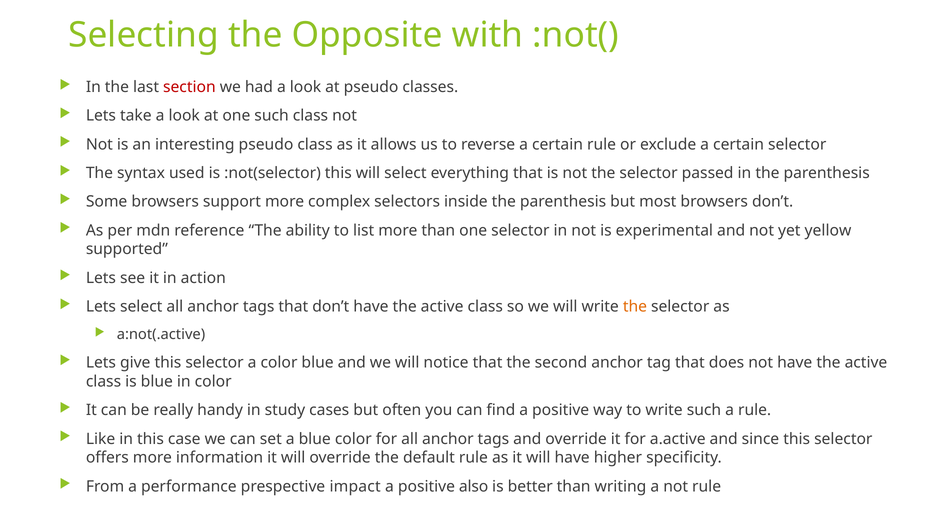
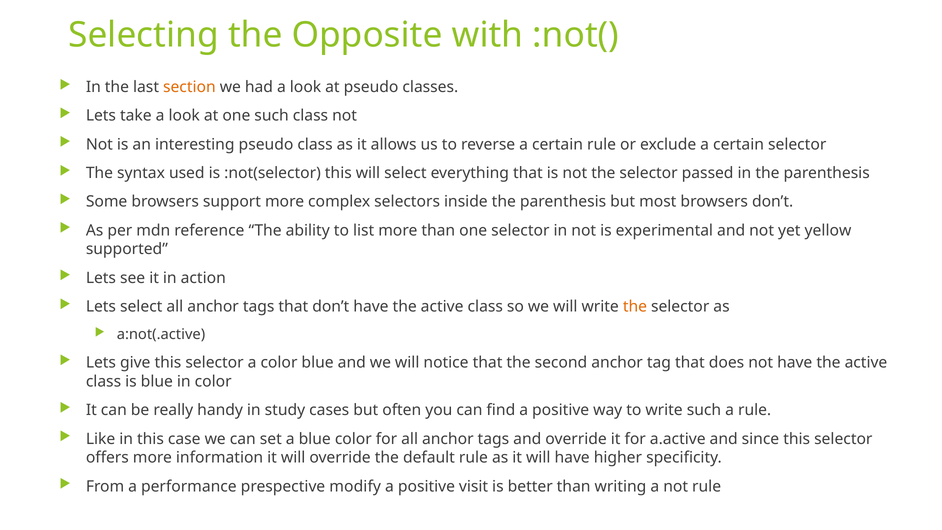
section colour: red -> orange (189, 87)
impact: impact -> modify (355, 486)
also: also -> visit (474, 486)
